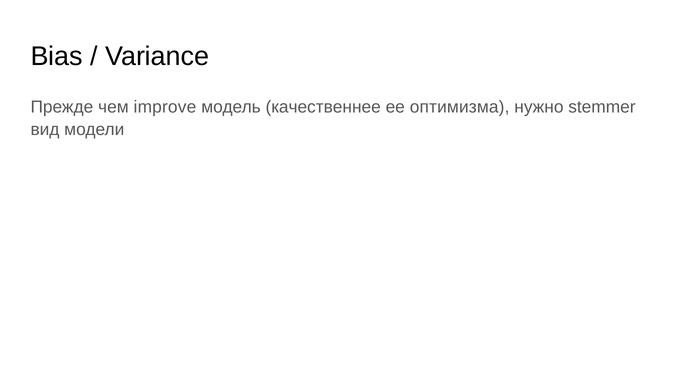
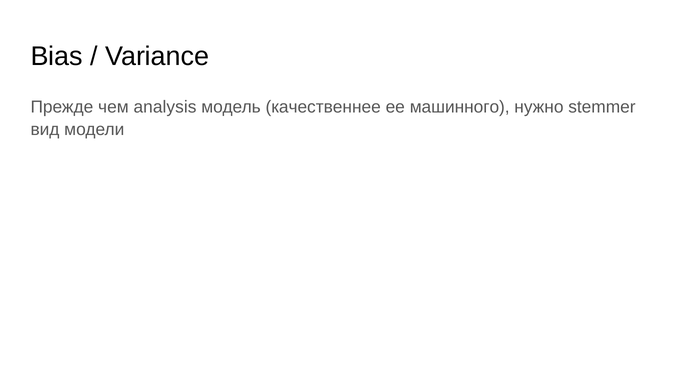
improve: improve -> analysis (165, 107)
оптимизма: оптимизма -> машинного (460, 107)
